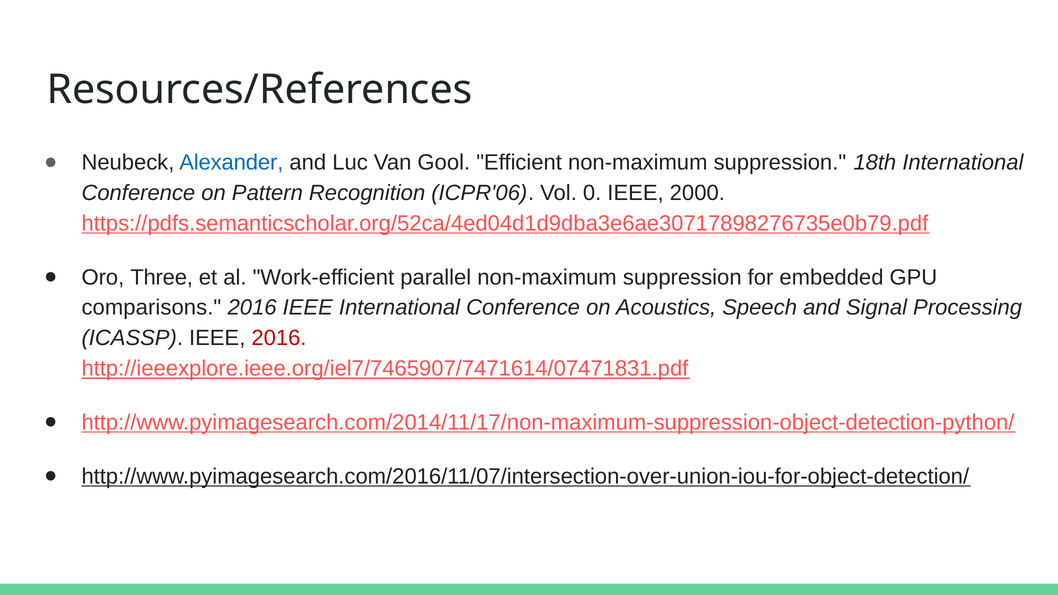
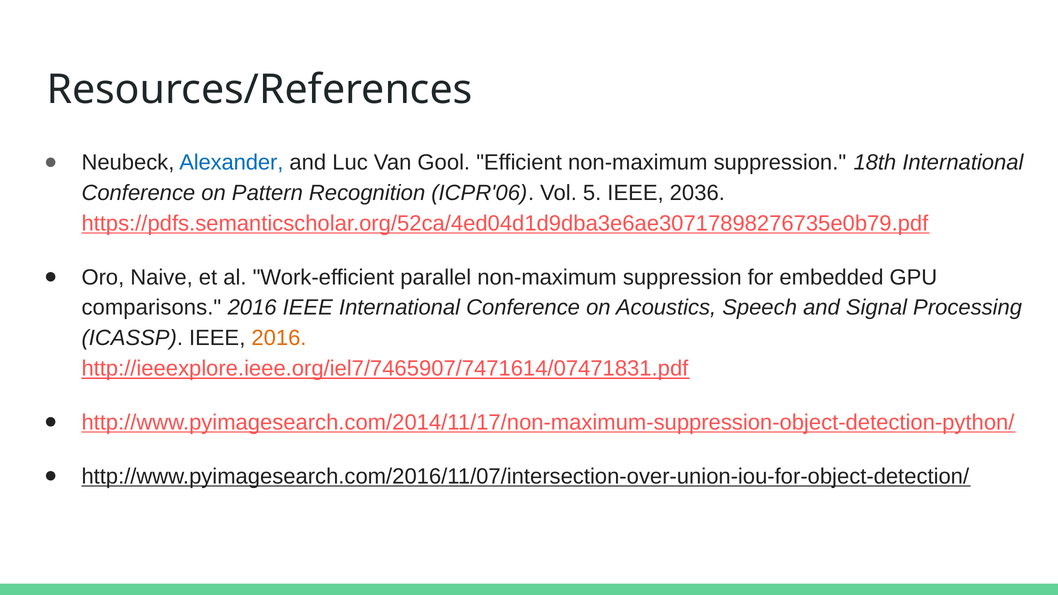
0: 0 -> 5 (592, 193)
2000: 2000 -> 2036 (697, 193)
Three: Three -> Naive (162, 277)
2016 colour: red -> orange (279, 338)
